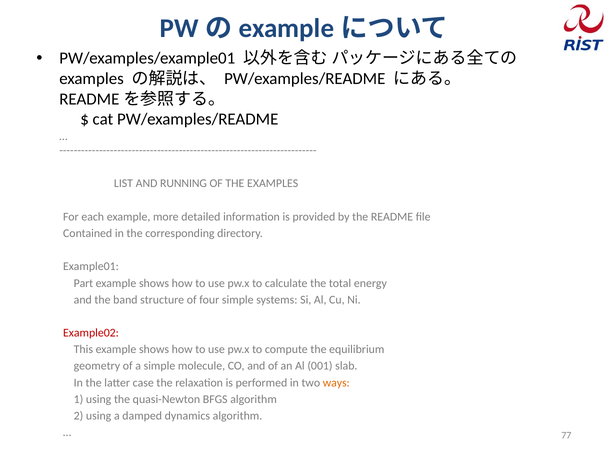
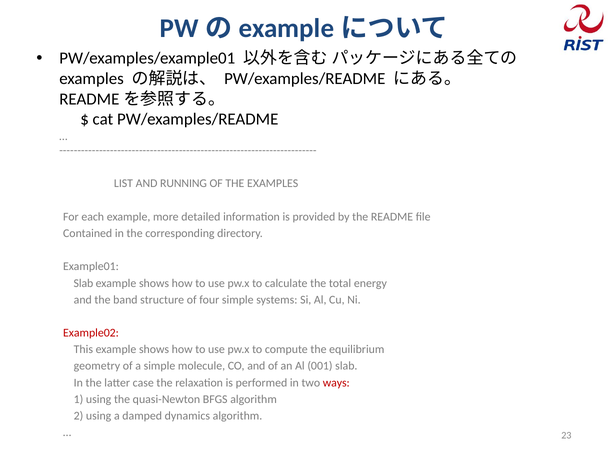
Part: Part -> Slab (83, 283)
ways colour: orange -> red (336, 383)
77: 77 -> 23 (566, 435)
